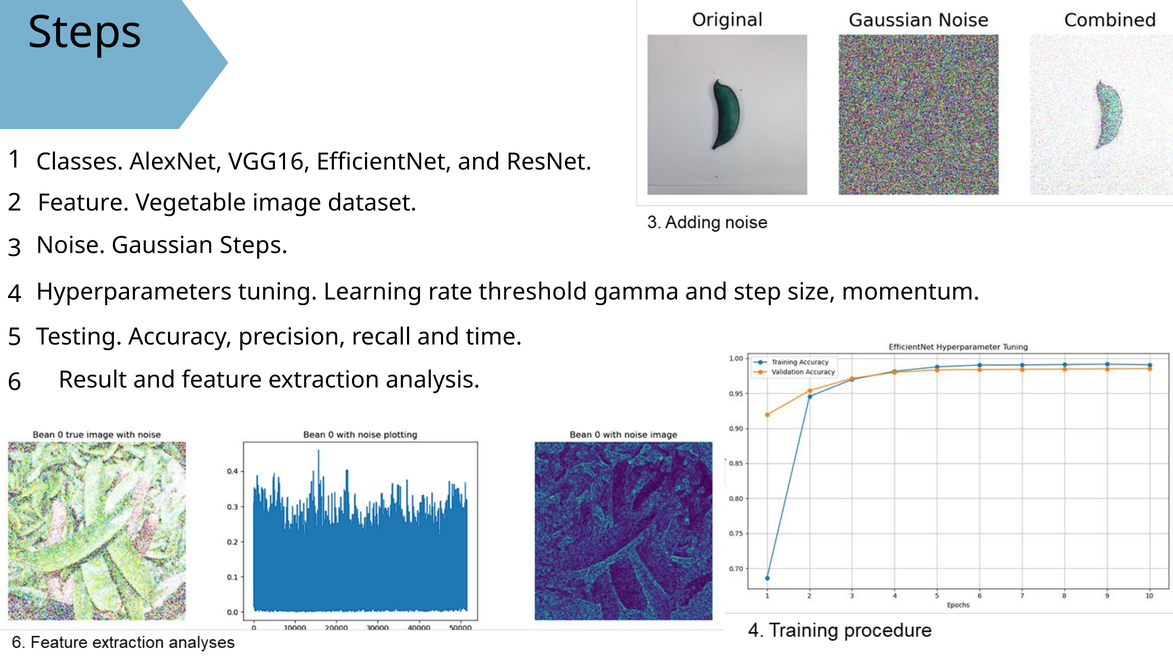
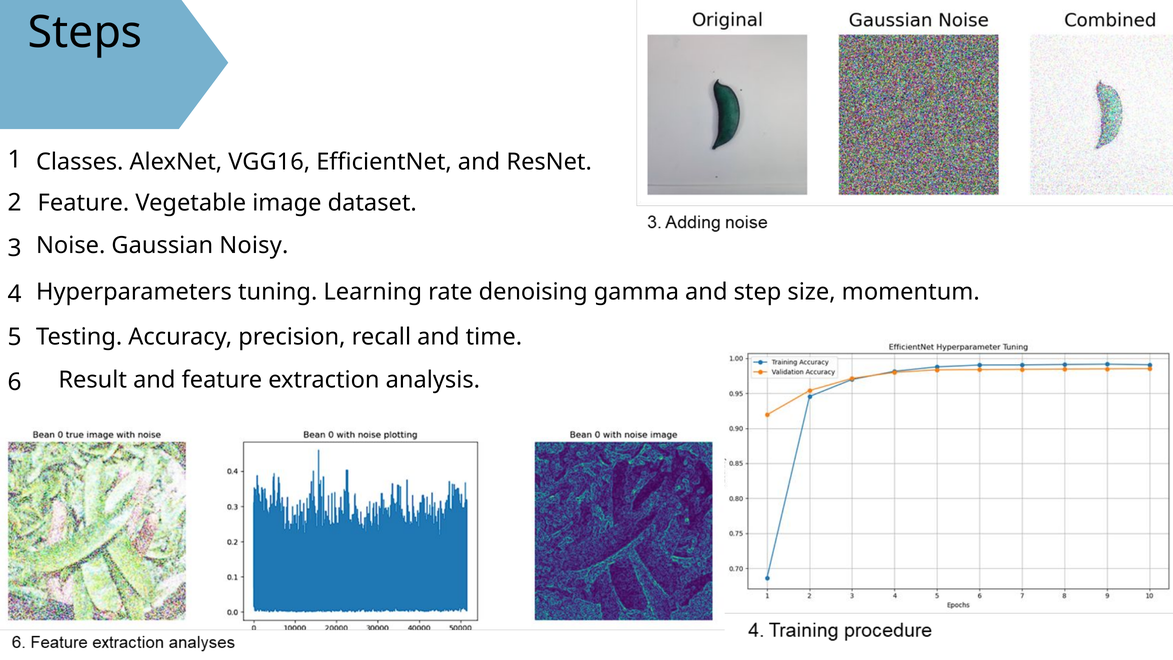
Gaussian Steps: Steps -> Noisy (254, 245)
threshold: threshold -> denoising (533, 292)
